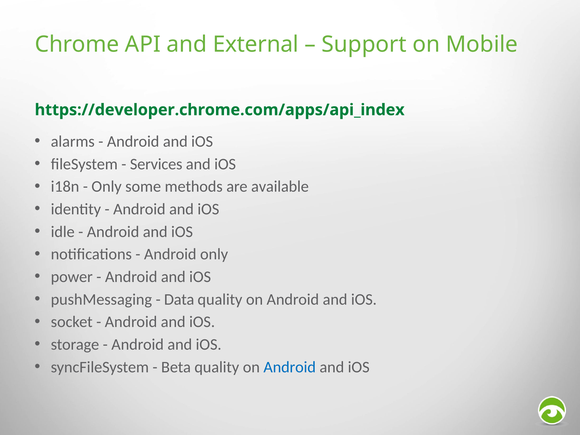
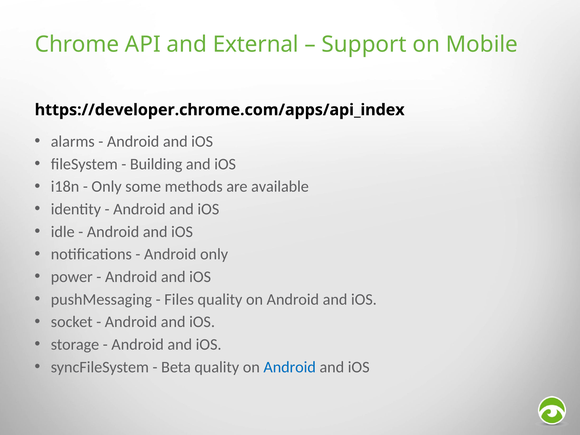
https://developer.chrome.com/apps/api_index colour: green -> black (220, 110)
Services: Services -> Building (156, 164)
Data: Data -> Files (179, 299)
